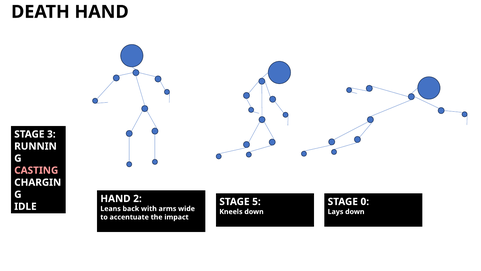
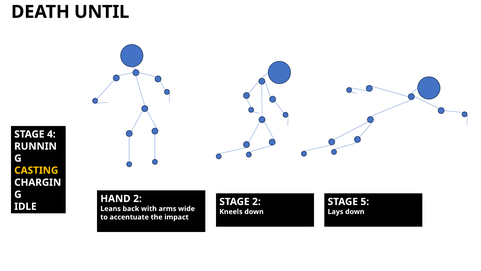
DEATH HAND: HAND -> UNTIL (102, 12)
3: 3 -> 4 (51, 134)
CASTING colour: pink -> yellow (36, 170)
STAGE 5: 5 -> 2 (256, 201)
0: 0 -> 5 (365, 201)
